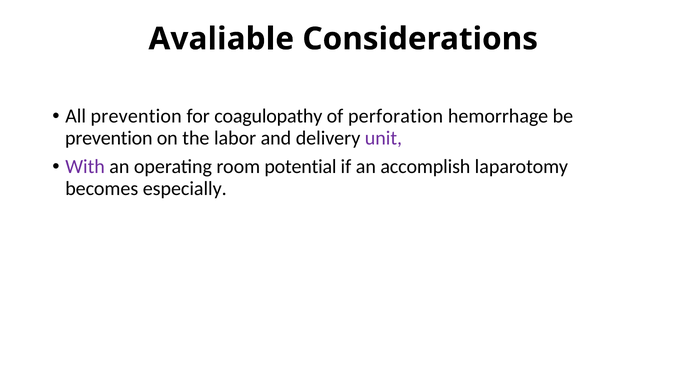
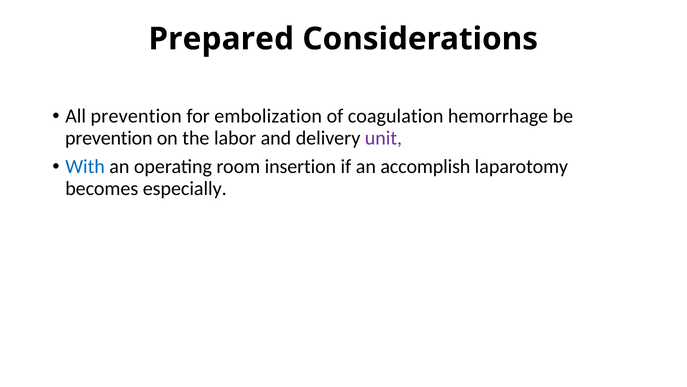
Avaliable: Avaliable -> Prepared (221, 39)
coagulopathy: coagulopathy -> embolization (268, 116)
perforation: perforation -> coagulation (396, 116)
With colour: purple -> blue (85, 167)
potential: potential -> insertion (300, 167)
